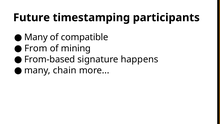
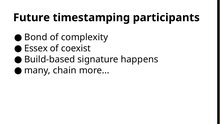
Many: Many -> Bond (36, 37)
compatible: compatible -> complexity (85, 37)
From: From -> Essex (36, 48)
mining: mining -> coexist (76, 48)
From-based: From-based -> Build-based (50, 59)
